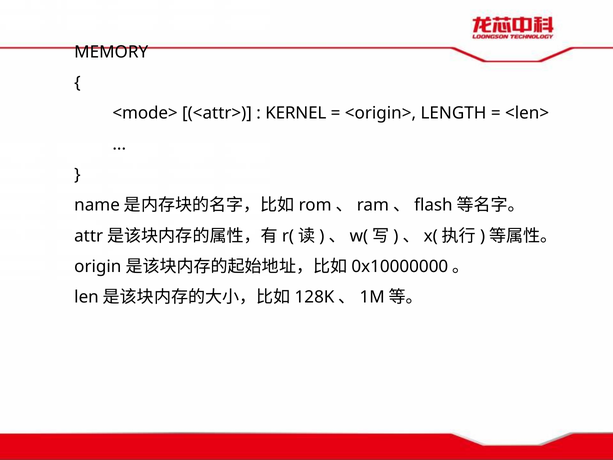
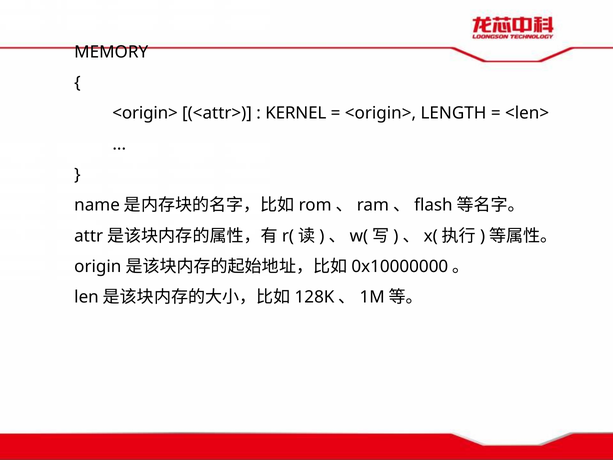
<mode>: <mode> -> <origin> (145, 113)
